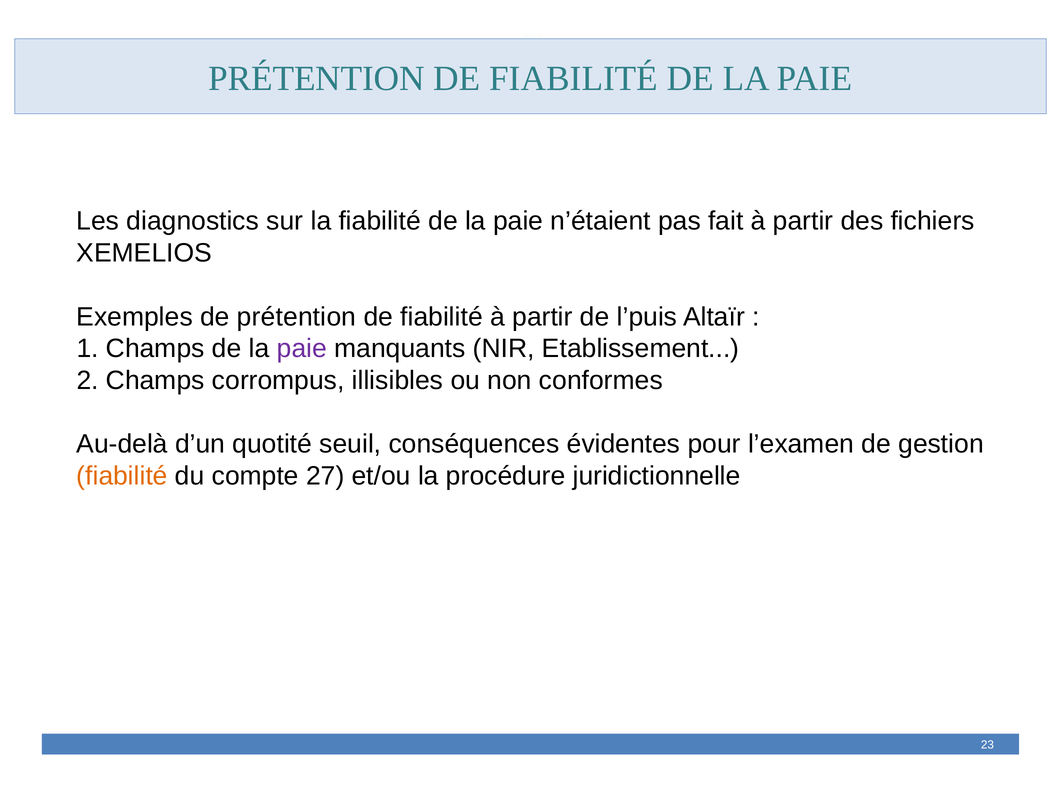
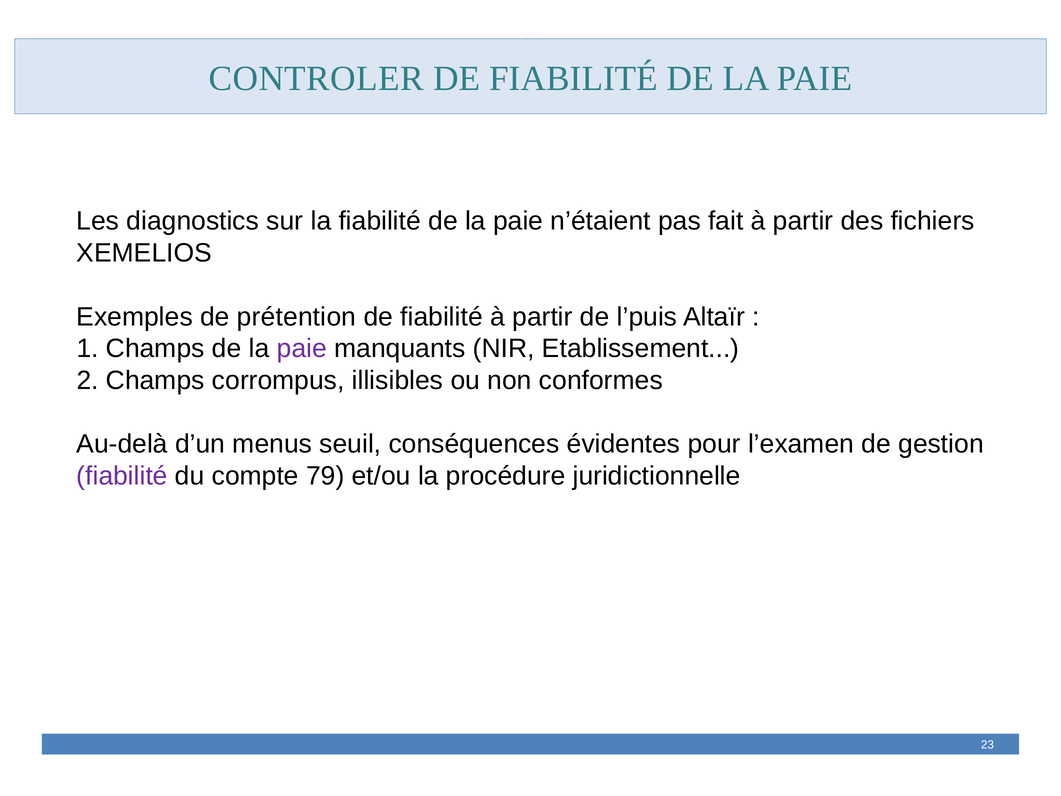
PRÉTENTION: PRÉTENTION -> CONTROLER (316, 79)
quotité: quotité -> menus (272, 444)
fiabilité colour: orange -> purple (122, 476)
27: 27 -> 79 (325, 476)
